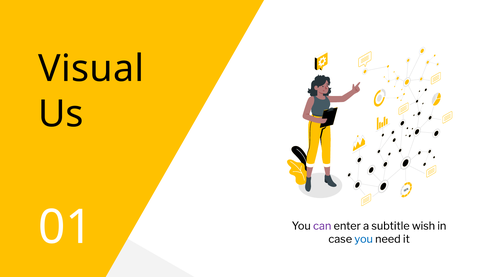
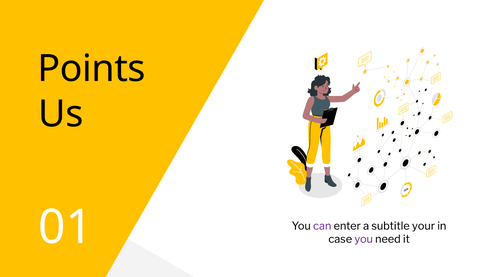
Visual: Visual -> Points (92, 69)
wish: wish -> your (423, 226)
you colour: blue -> purple (364, 239)
